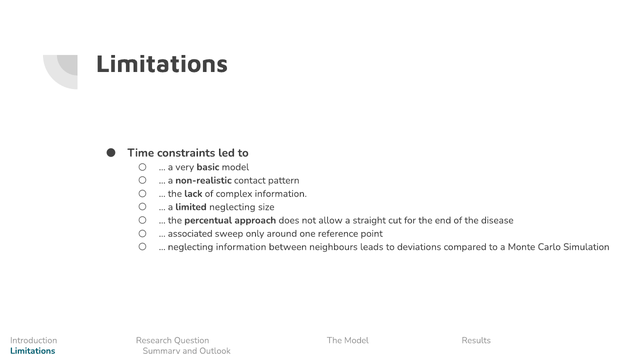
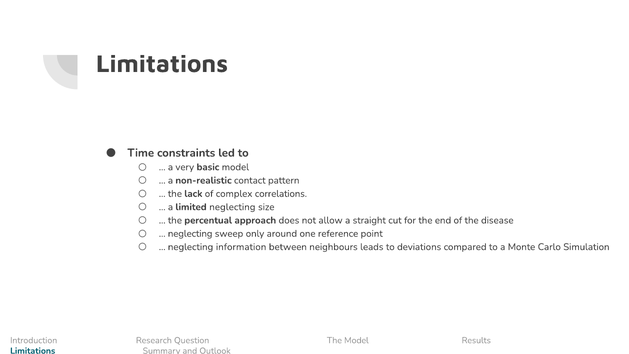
complex information: information -> correlations (281, 194)
associated: associated -> neglecting (190, 233)
